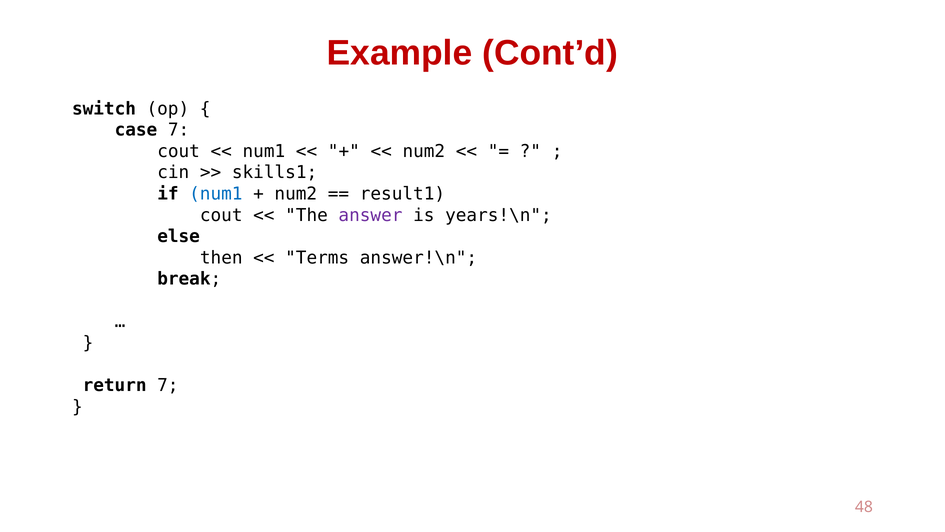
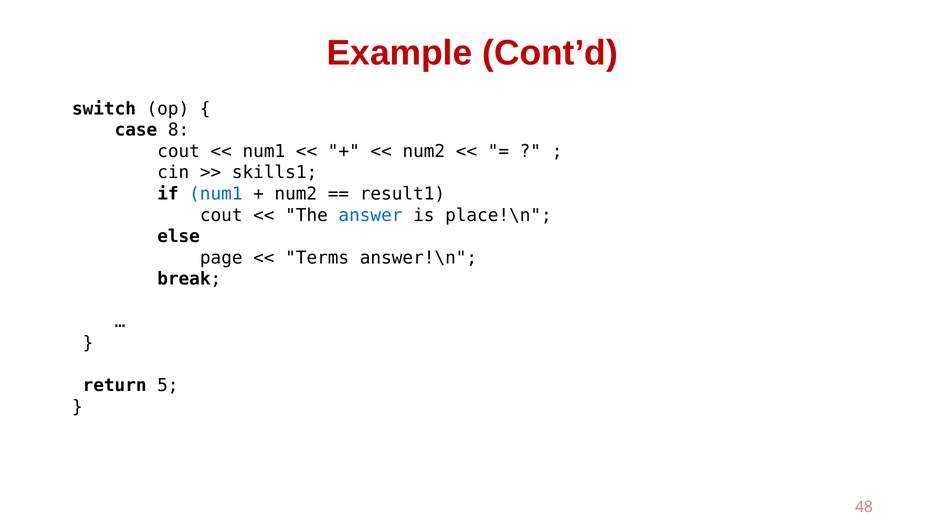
case 7: 7 -> 8 (179, 130)
answer colour: purple -> blue (370, 215)
years!\n: years!\n -> place!\n (498, 215)
then: then -> page (221, 258)
return 7: 7 -> 5 (168, 385)
